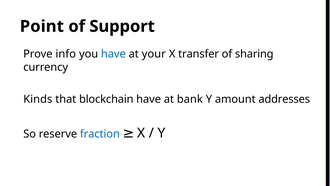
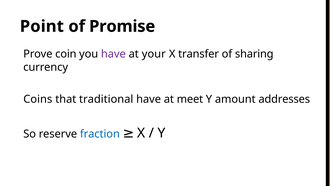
Support: Support -> Promise (122, 26)
info: info -> coin (66, 54)
have colour: blue -> purple (113, 54)
Kinds: Kinds -> Coins (38, 99)
blockchain: blockchain -> traditional (106, 99)
bank: bank -> meet (190, 99)
